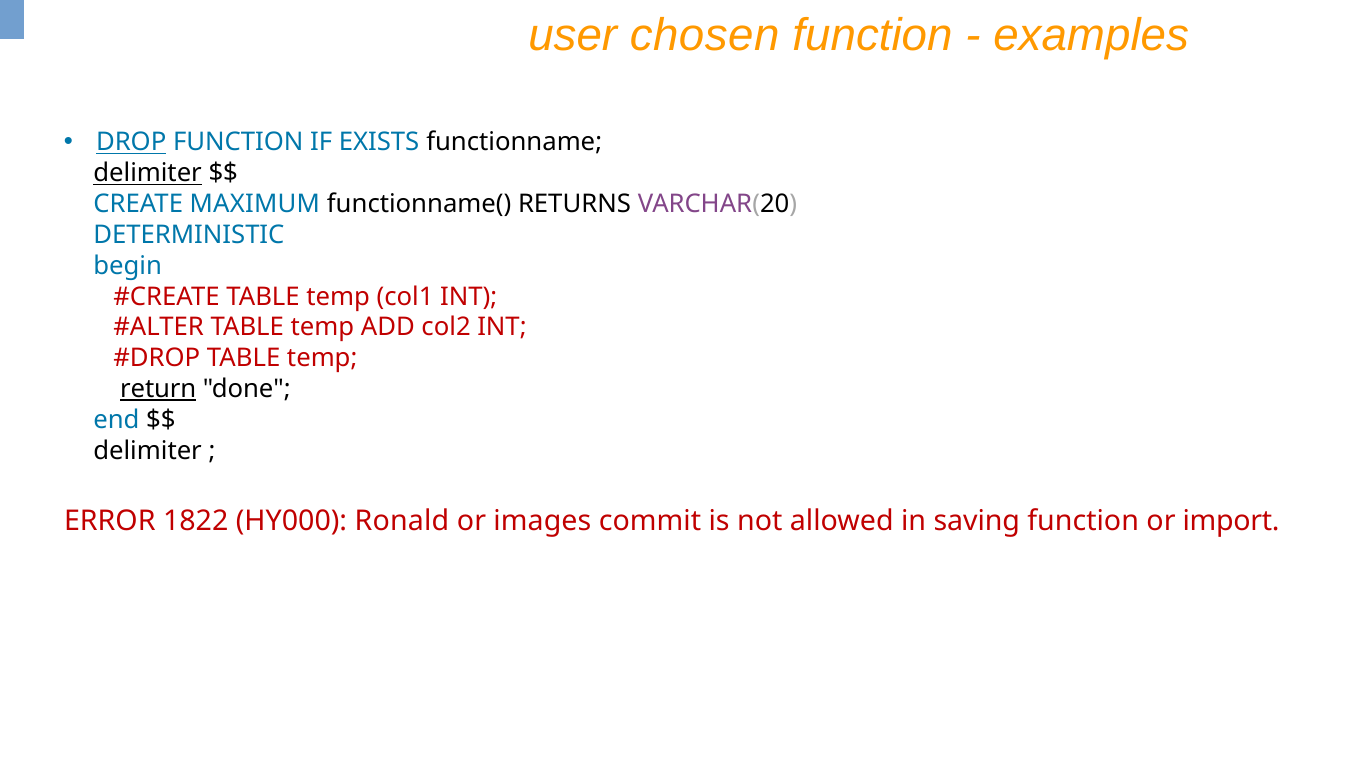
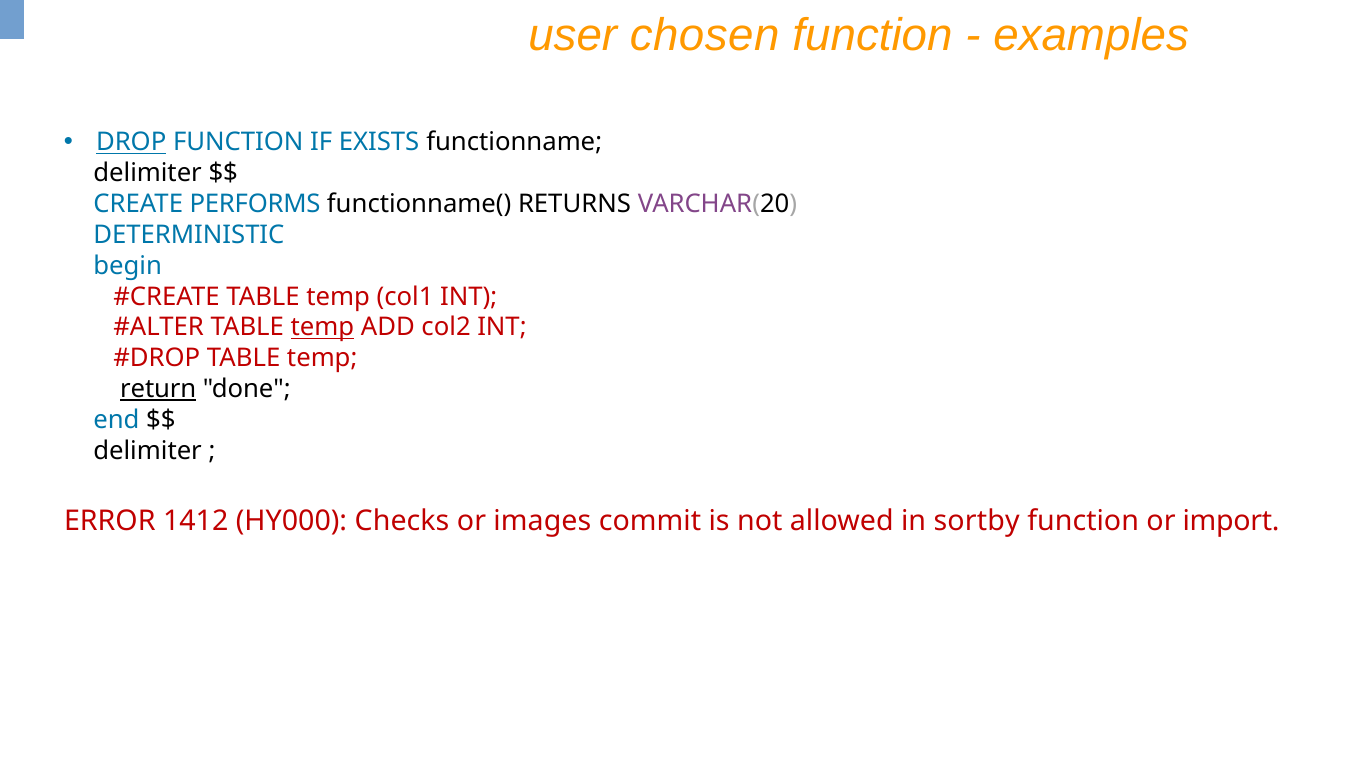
delimiter underline: present -> none (148, 173)
MAXIMUM: MAXIMUM -> PERFORMS (255, 204)
temp underline: none -> present (322, 328)
1822: 1822 -> 1412 (196, 521)
Ronald: Ronald -> Checks (402, 521)
saving: saving -> sortby (977, 521)
